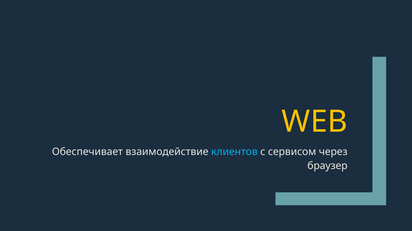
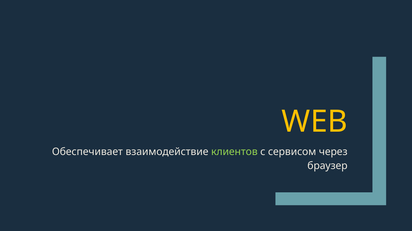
клиентов colour: light blue -> light green (234, 152)
